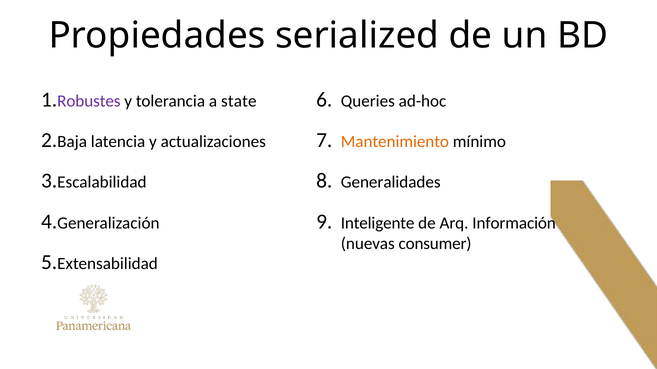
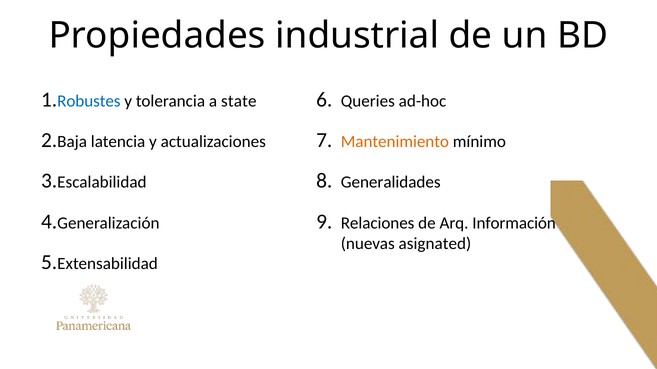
serialized: serialized -> industrial (357, 36)
Robustes colour: purple -> blue (89, 101)
Inteligente: Inteligente -> Relaciones (378, 223)
consumer: consumer -> asignated (435, 244)
